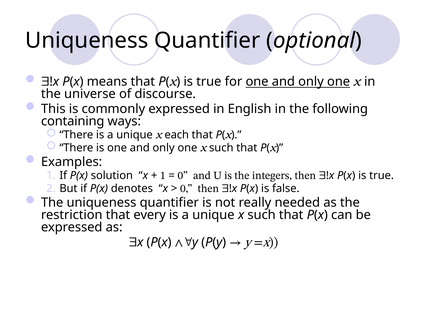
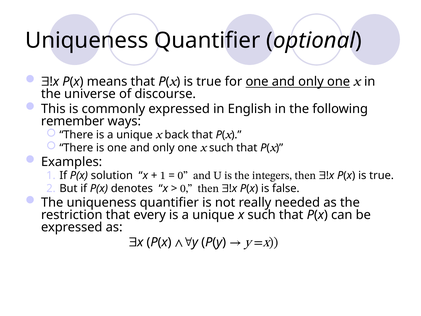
containing: containing -> remember (73, 121)
each: each -> back (177, 135)
